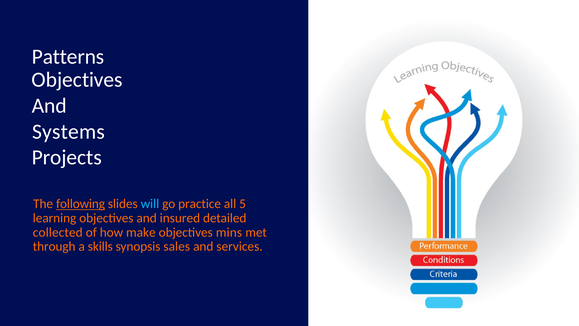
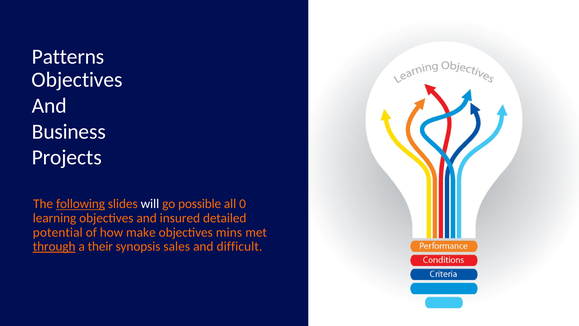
Systems: Systems -> Business (69, 131)
will colour: light blue -> white (150, 204)
practice: practice -> possible (200, 204)
5: 5 -> 0 (243, 204)
collected: collected -> potential (58, 232)
through underline: none -> present (54, 246)
skills: skills -> their (100, 246)
services: services -> difficult (239, 246)
